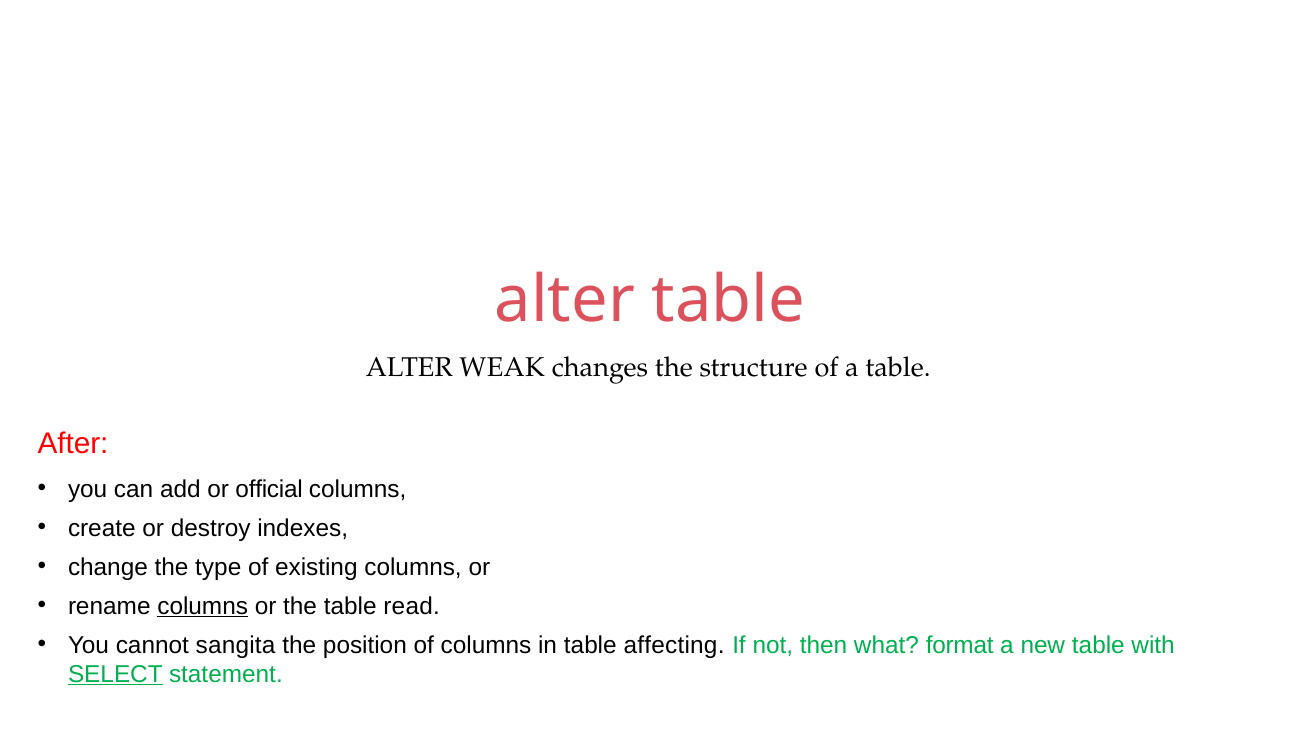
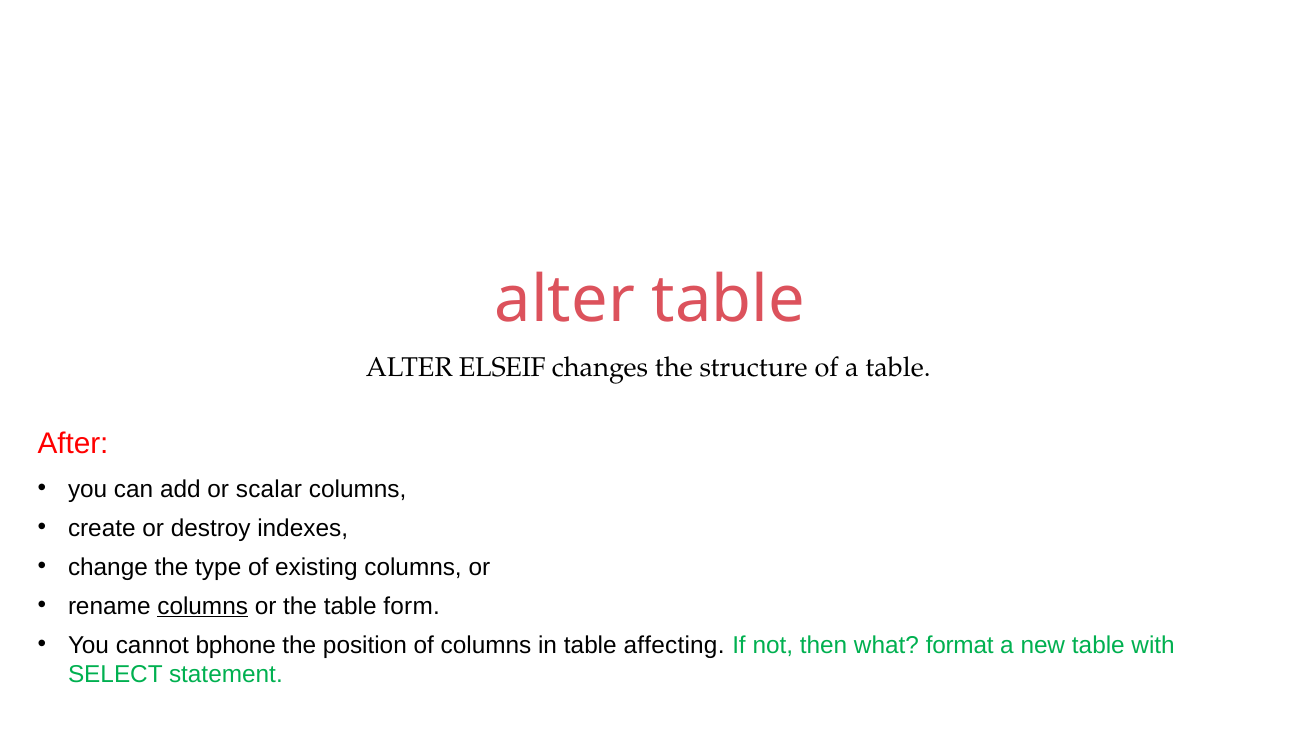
WEAK: WEAK -> ELSEIF (502, 367)
official: official -> scalar (269, 489)
read: read -> form (412, 606)
sangita: sangita -> bphone (236, 645)
SELECT underline: present -> none (115, 674)
